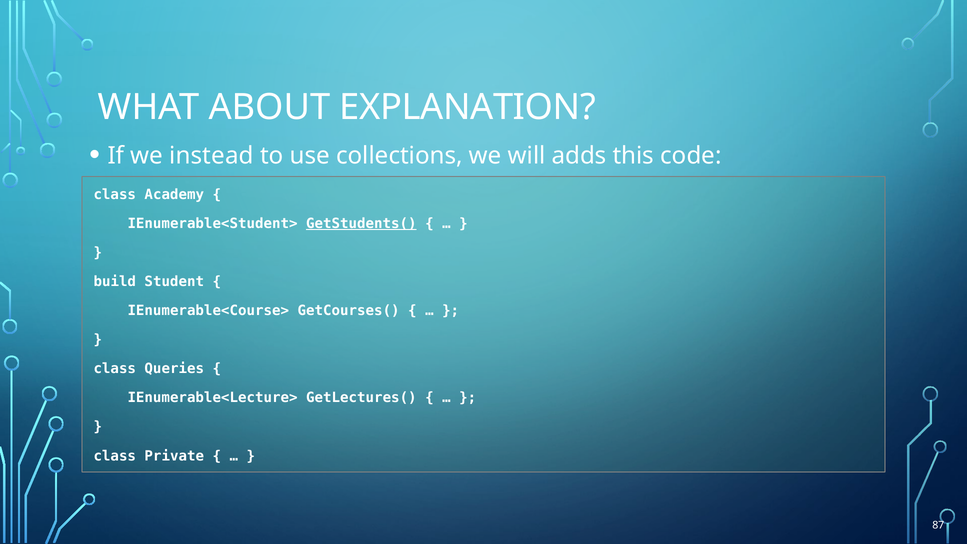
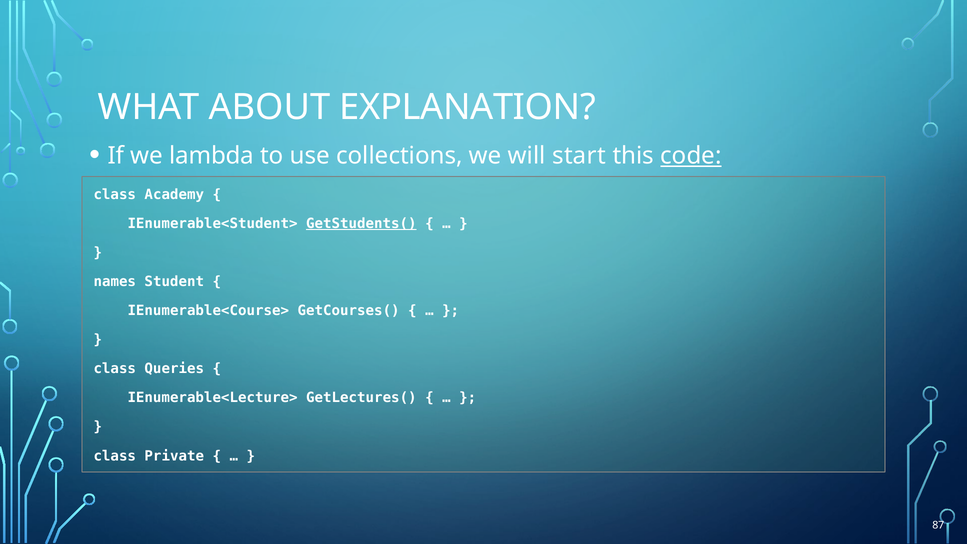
instead: instead -> lambda (212, 156)
adds: adds -> start (579, 156)
code underline: none -> present (691, 156)
build: build -> names (115, 282)
